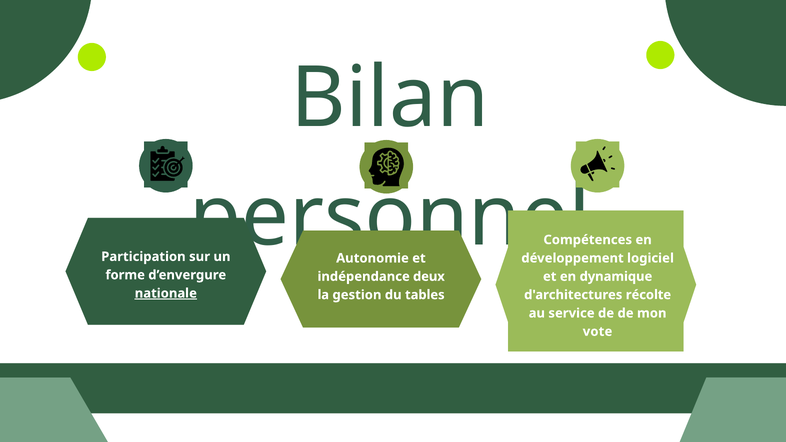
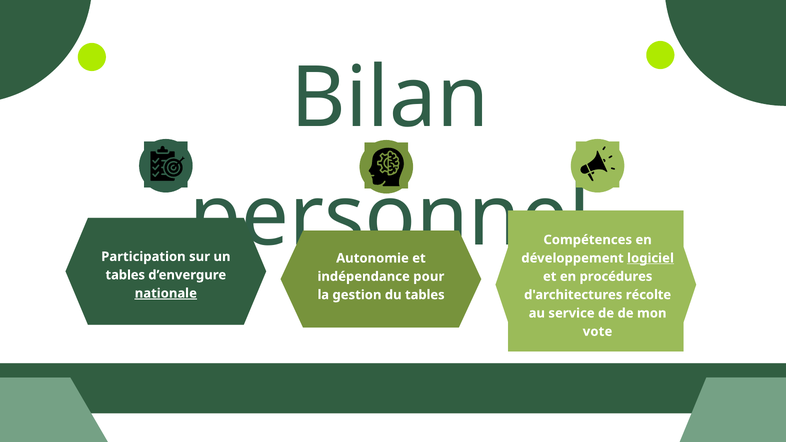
logiciel underline: none -> present (650, 258)
forme: forme -> tables (125, 275)
dynamique: dynamique -> procédures (616, 277)
deux: deux -> pour (429, 277)
